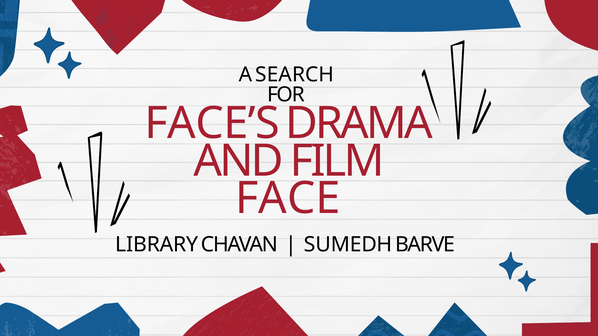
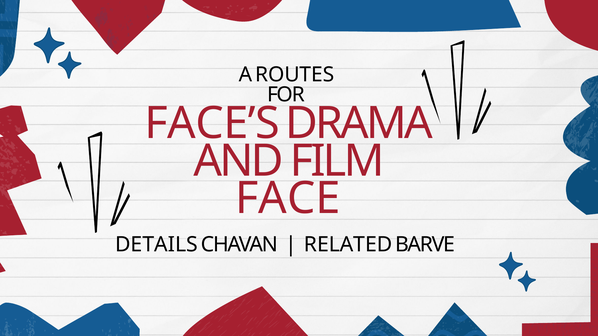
SEARCH: SEARCH -> ROUTES (295, 75)
LIBRARY: LIBRARY -> DETAILS (157, 245)
SUMEDH: SUMEDH -> RELATED (348, 245)
